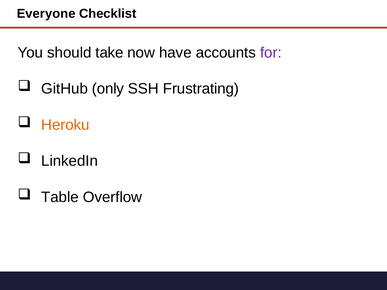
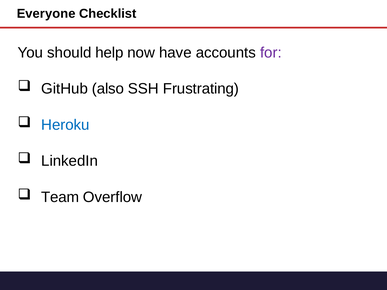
take: take -> help (109, 53)
only: only -> also (108, 89)
Heroku colour: orange -> blue (65, 125)
Table: Table -> Team (60, 197)
